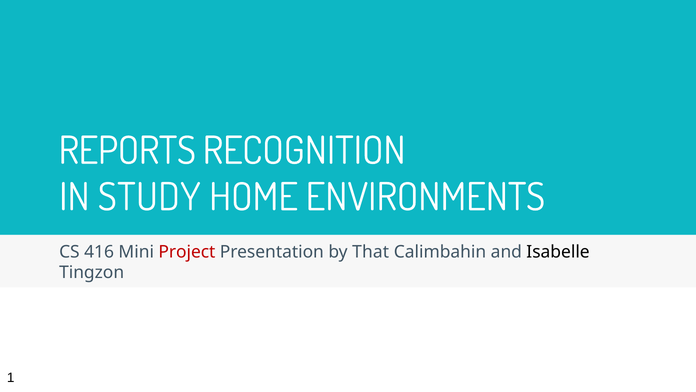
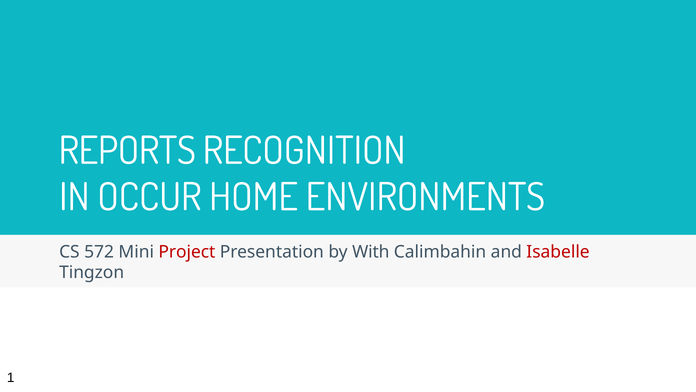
STUDY: STUDY -> OCCUR (149, 197)
416: 416 -> 572 (99, 252)
That: That -> With (371, 252)
Isabelle colour: black -> red (558, 252)
